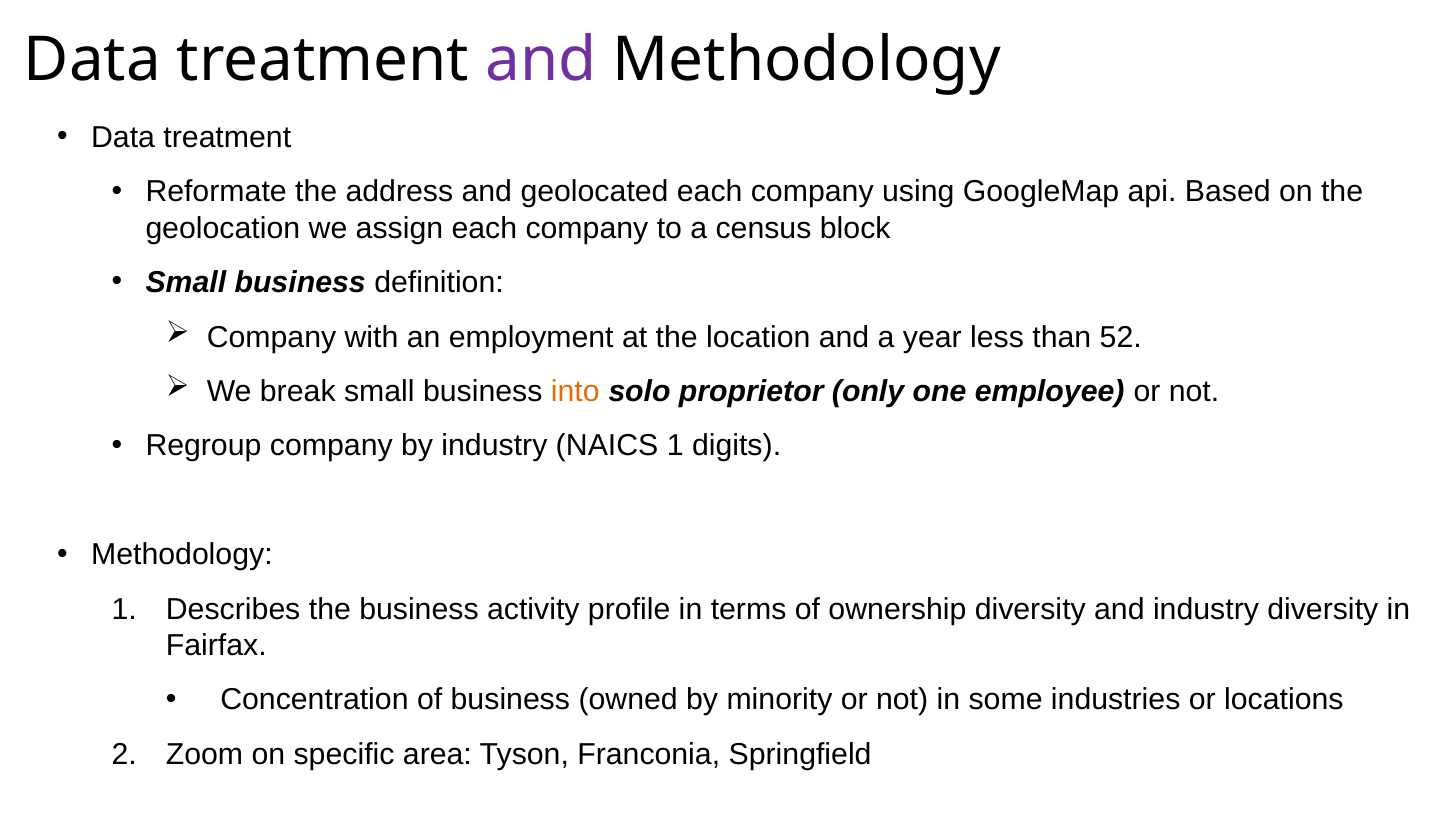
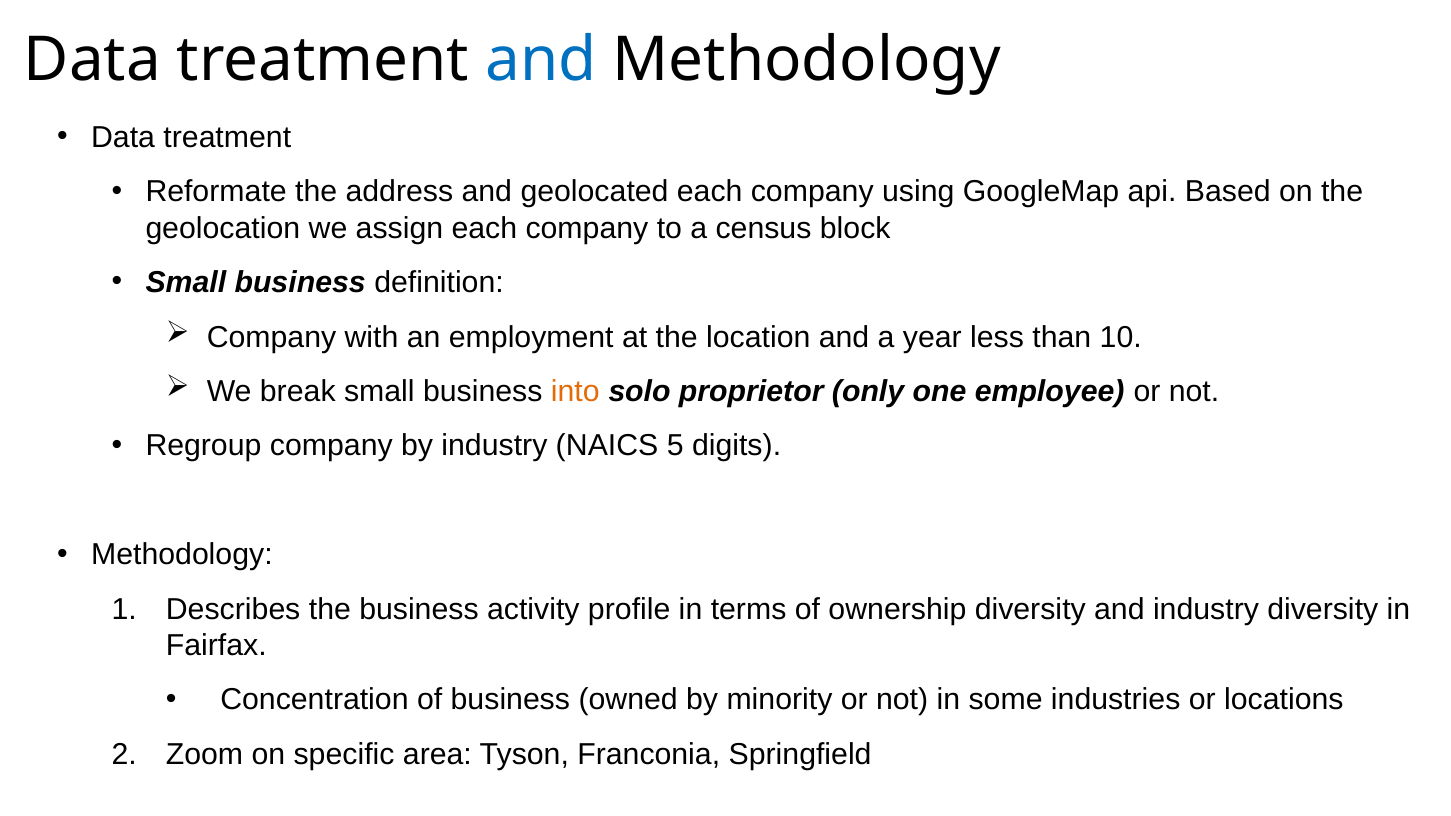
and colour: purple -> blue (541, 60)
52: 52 -> 10 (1121, 337)
NAICS 1: 1 -> 5 (675, 446)
